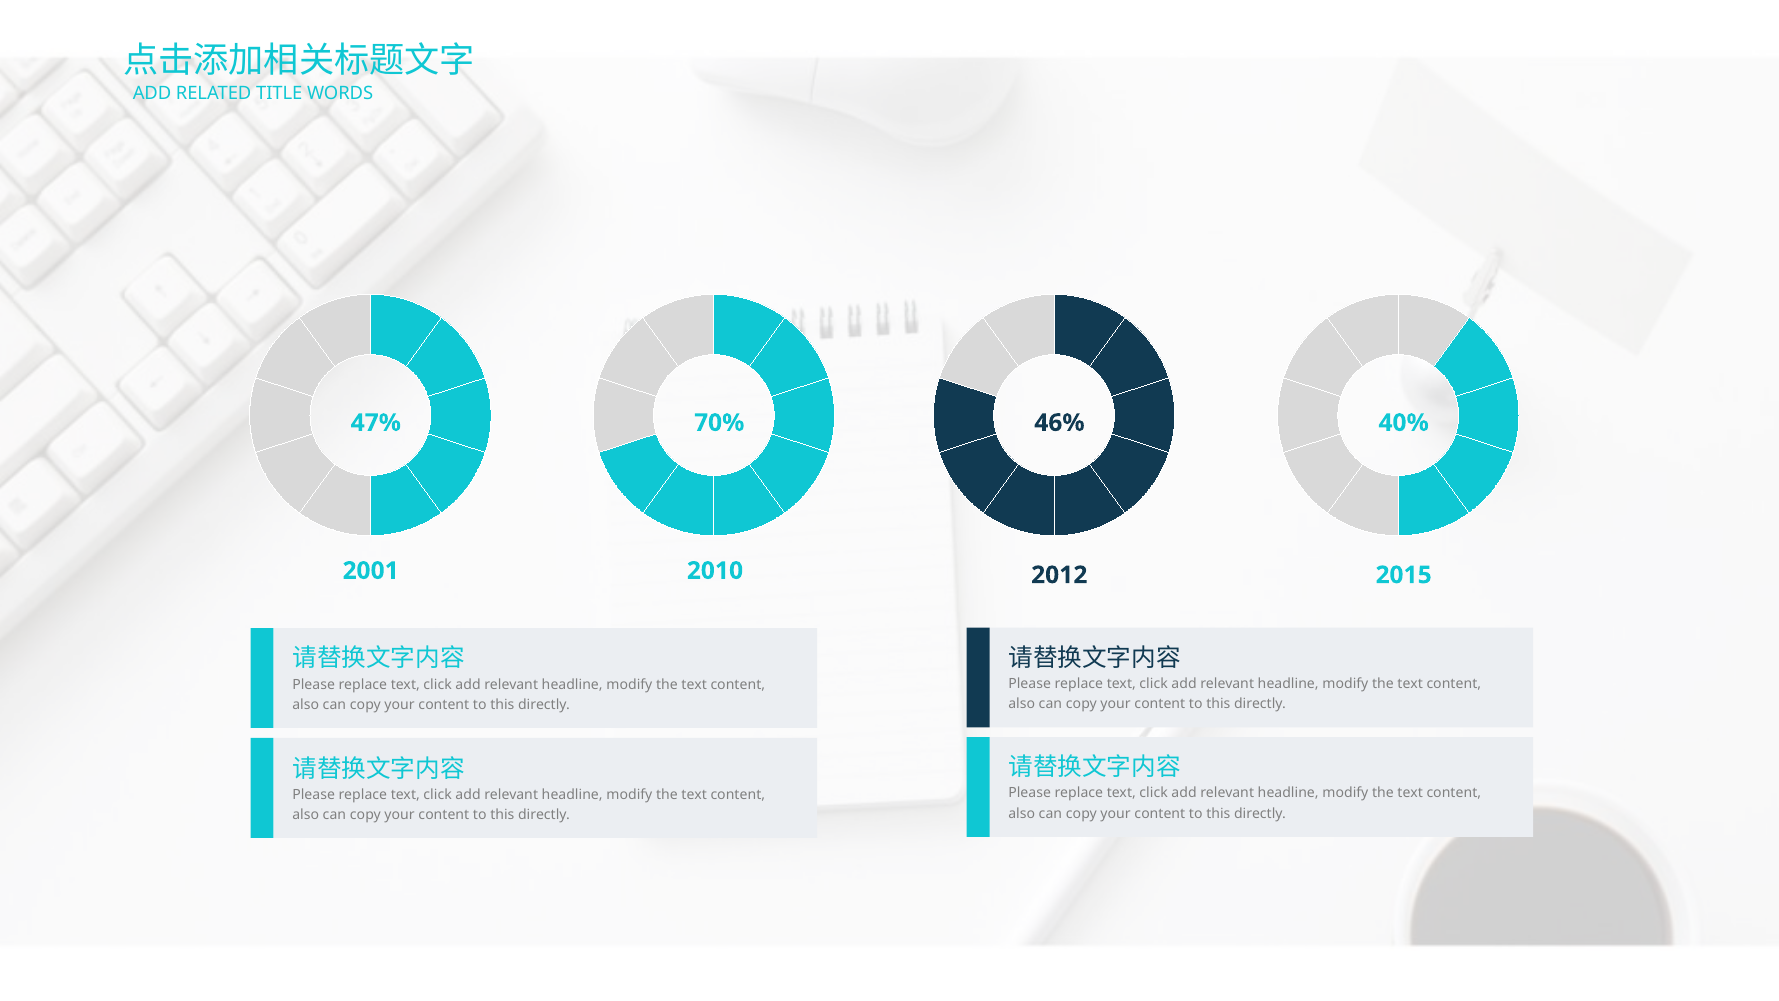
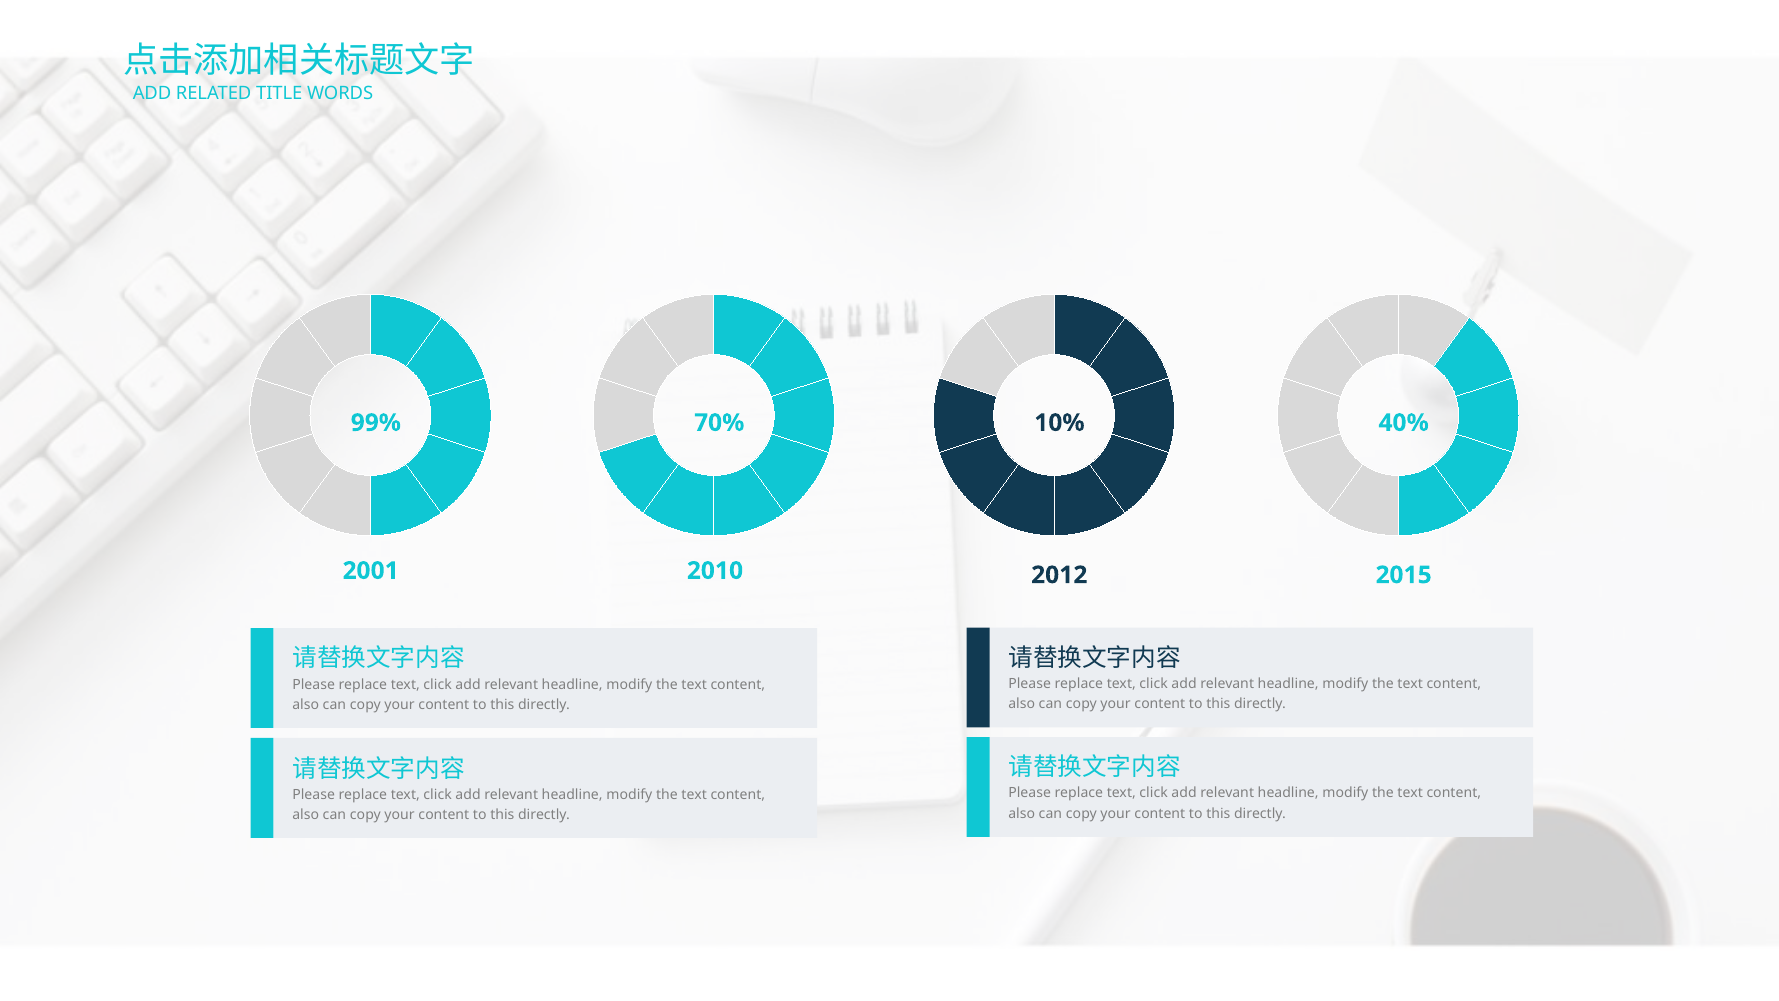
47%: 47% -> 99% (376, 423)
46%: 46% -> 10% (1059, 423)
